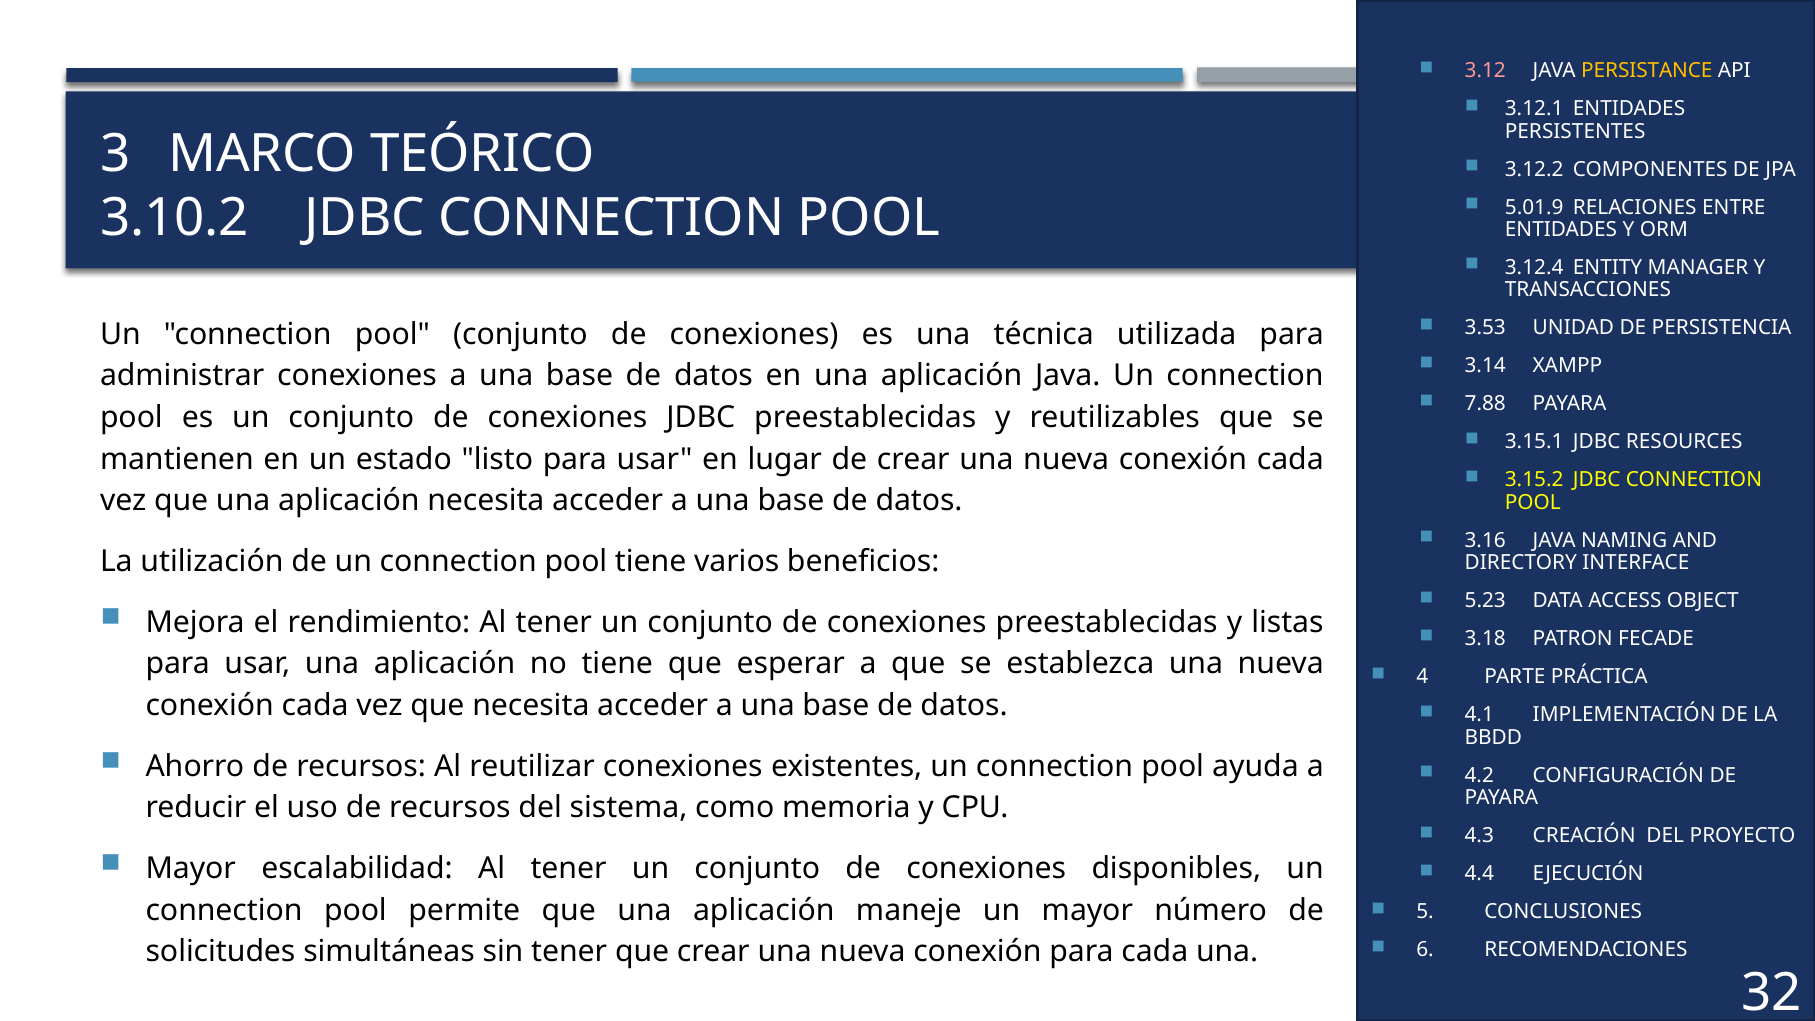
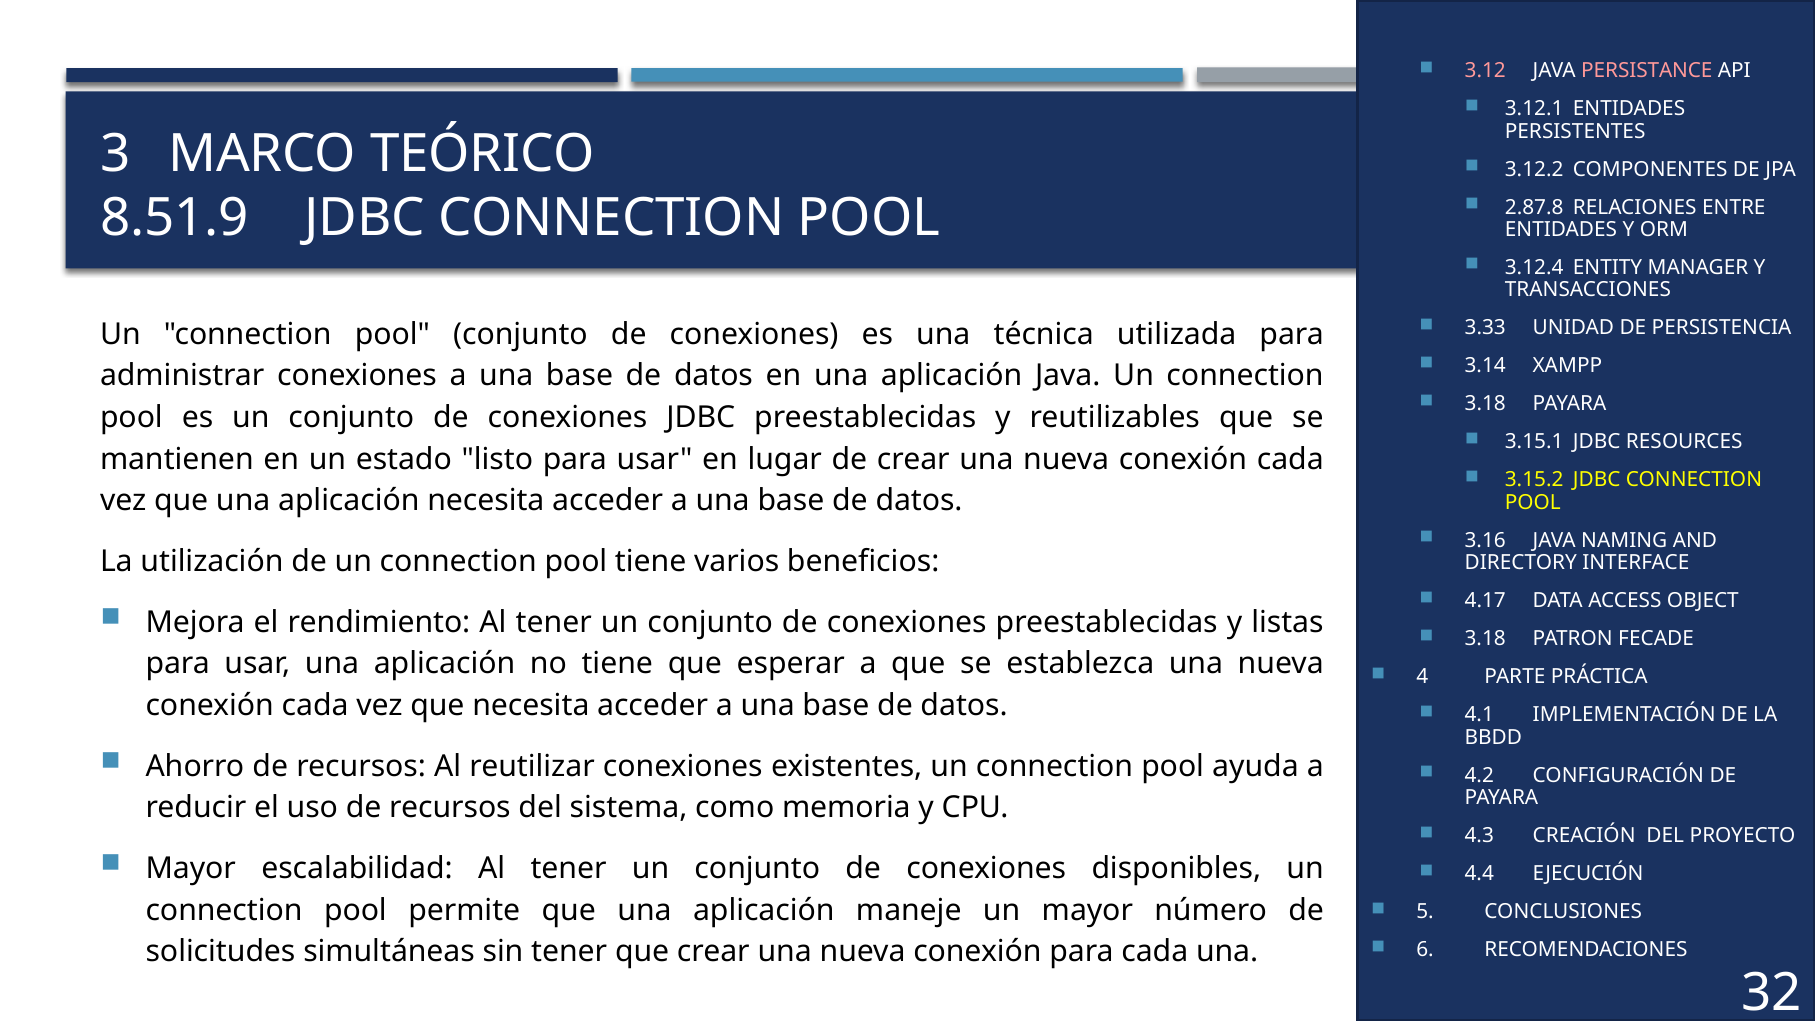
PERSISTANCE colour: yellow -> pink (1647, 71)
5.01.9: 5.01.9 -> 2.87.8 (1534, 207)
3.10.2: 3.10.2 -> 8.51.9 (175, 218)
3.53: 3.53 -> 3.33 (1485, 328)
7.88: 7.88 -> 3.18 (1485, 404)
5.23: 5.23 -> 4.17 (1485, 601)
